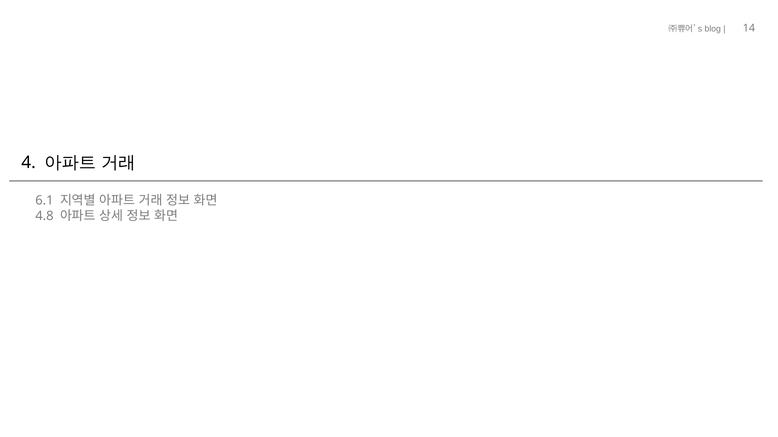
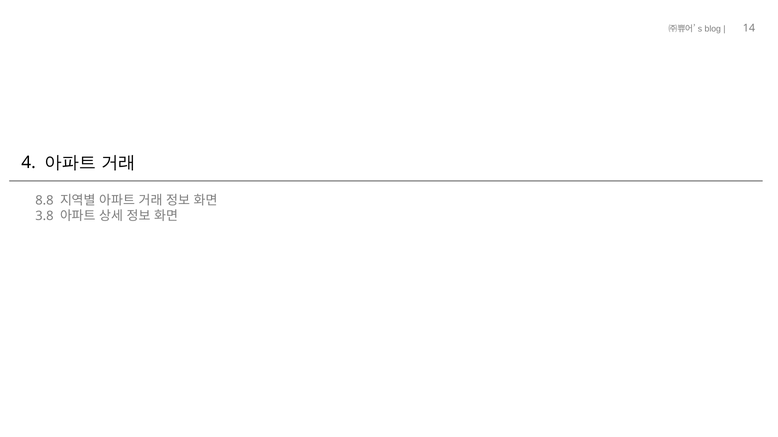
6.1: 6.1 -> 8.8 (44, 201)
4.8: 4.8 -> 3.8 (44, 216)
